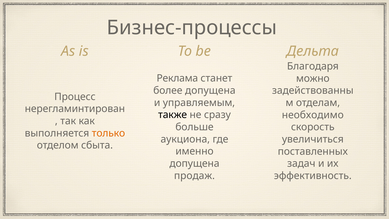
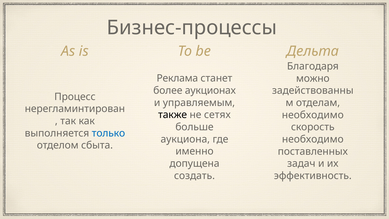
более допущена: допущена -> аукционах (210, 90)
сразу: сразу -> сетях (217, 115)
только colour: orange -> blue (108, 133)
увеличиться: увеличиться -> необходимо (313, 139)
продаж: продаж -> создать (194, 176)
